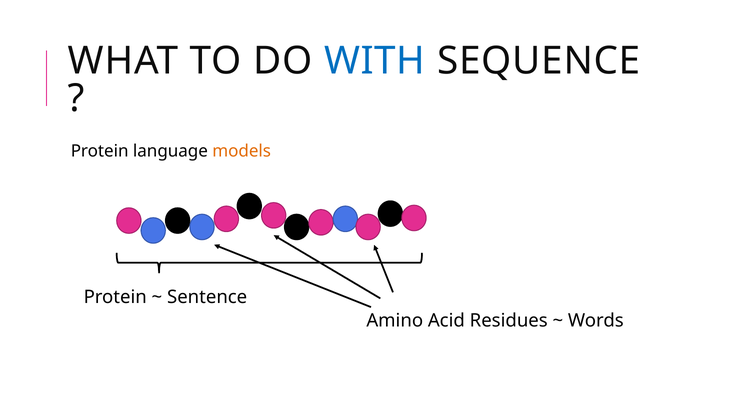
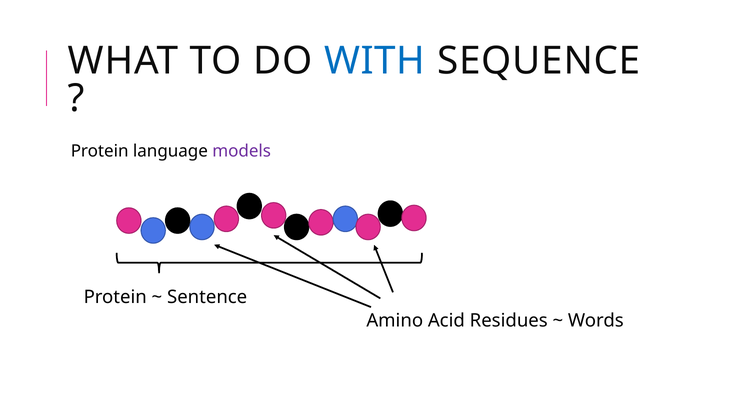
models colour: orange -> purple (242, 151)
